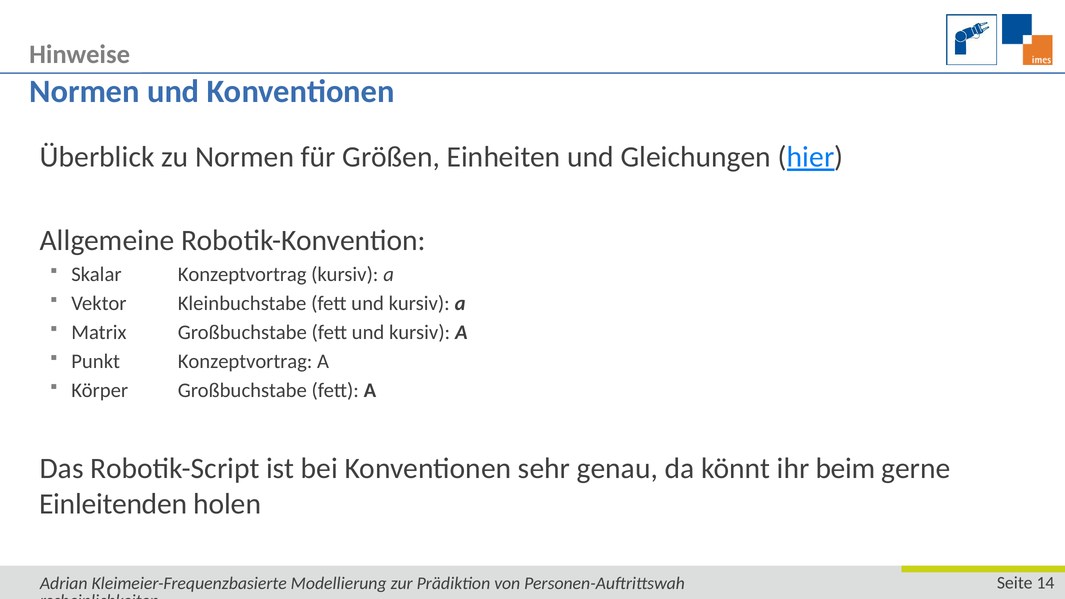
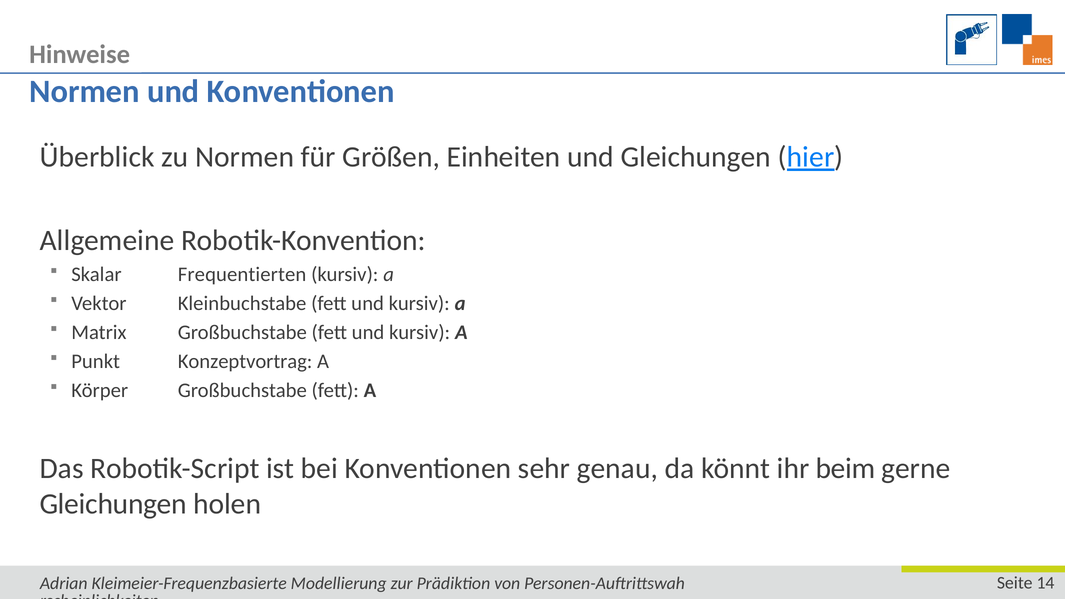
Skalar Konzeptvortrag: Konzeptvortrag -> Frequentierten (242, 274)
Einleitenden: Einleitenden -> Gleichungen (113, 504)
